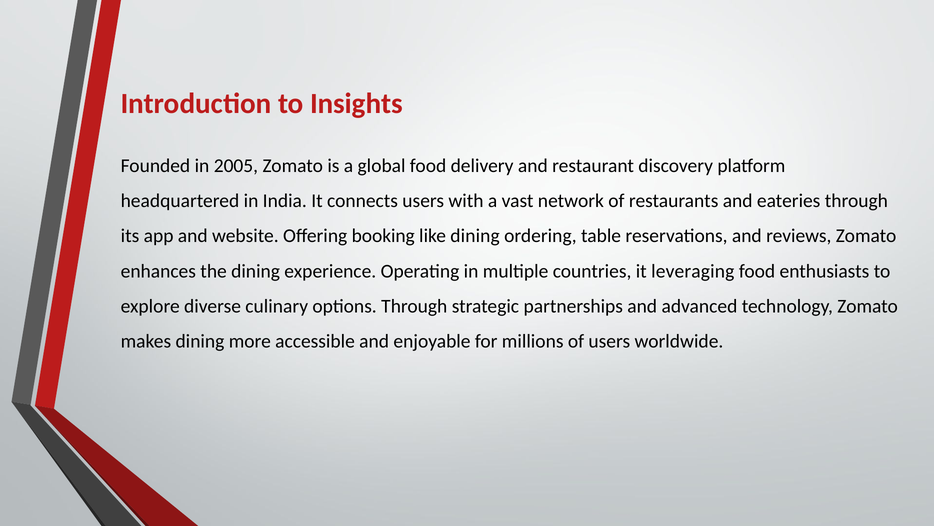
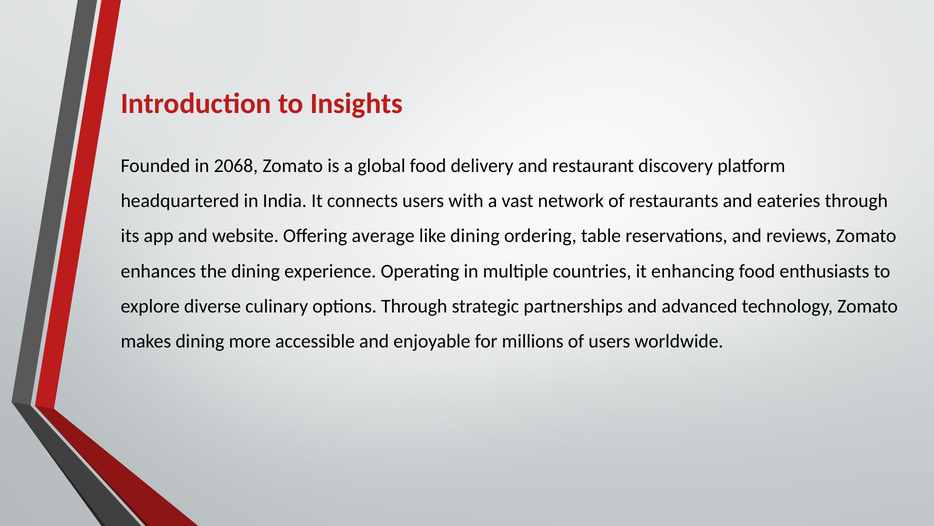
2005: 2005 -> 2068 (236, 166)
booking: booking -> average (383, 236)
leveraging: leveraging -> enhancing (693, 271)
